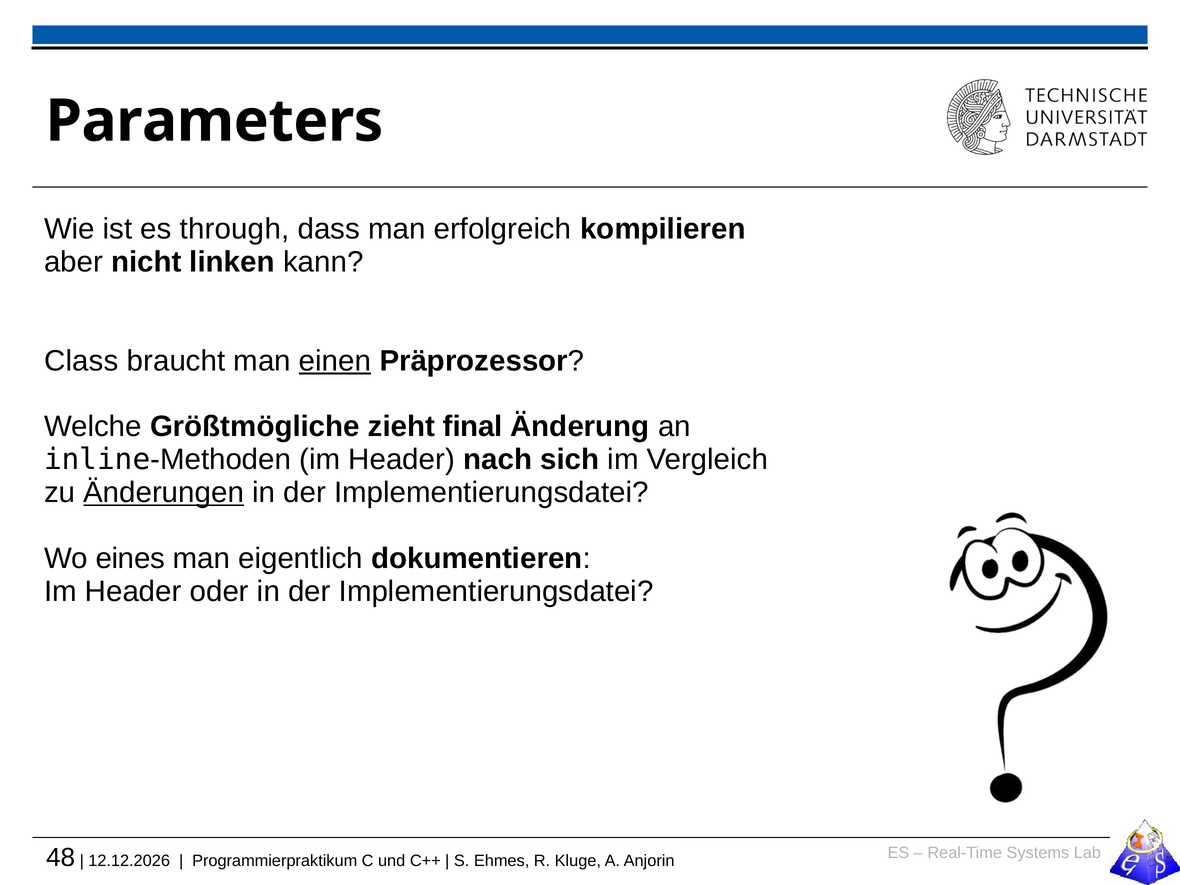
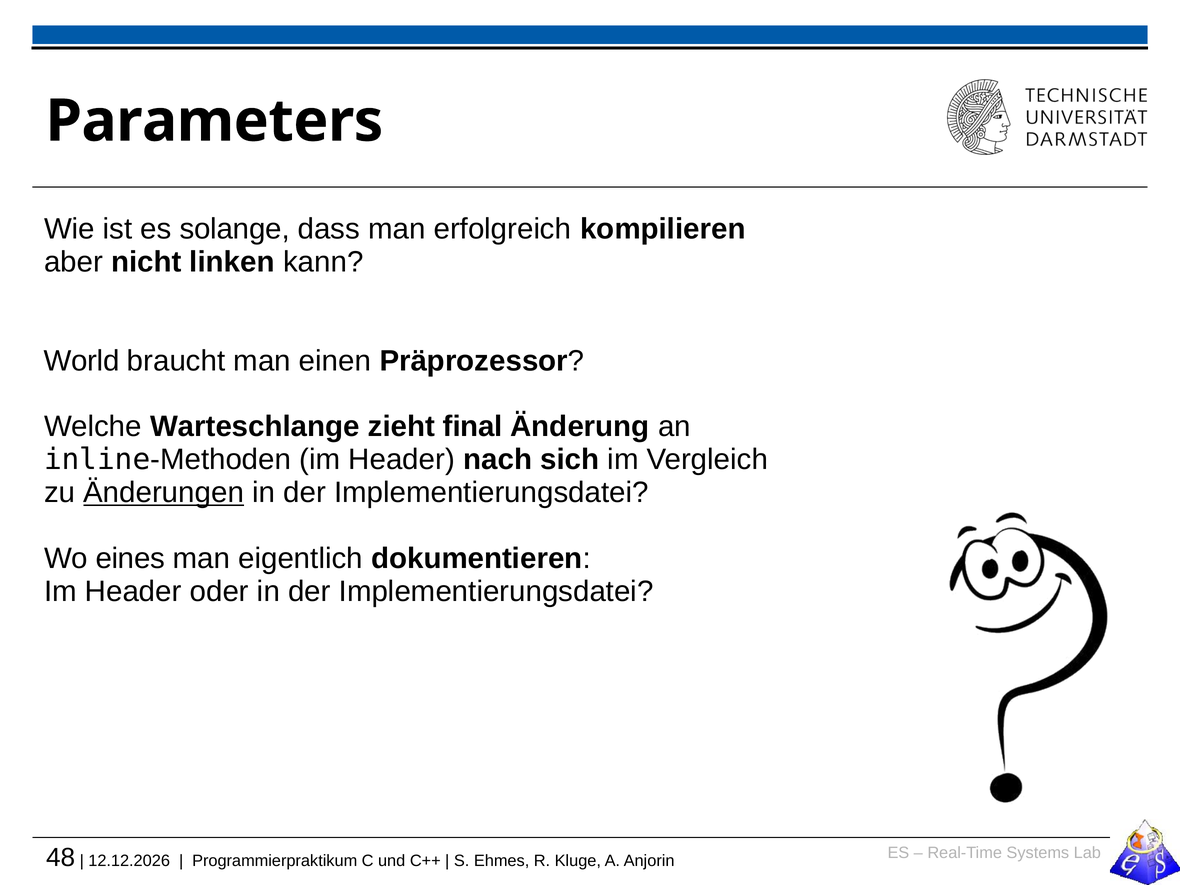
through: through -> solange (235, 229)
Class: Class -> World (82, 361)
einen underline: present -> none (335, 361)
Größtmögliche: Größtmögliche -> Warteschlange (255, 427)
